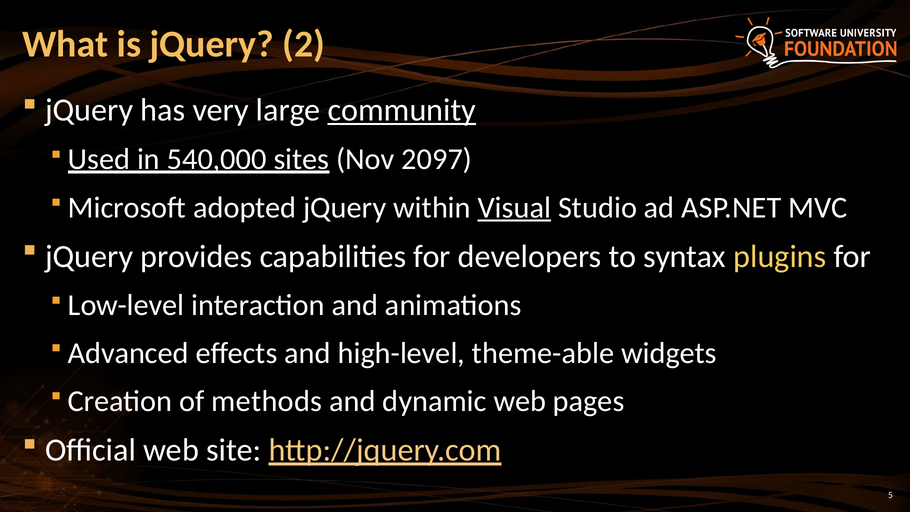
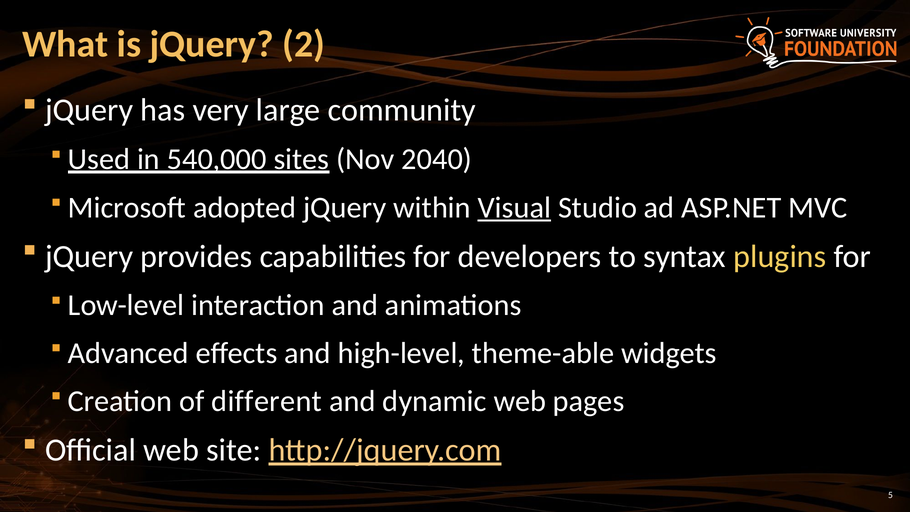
community underline: present -> none (402, 110)
2097: 2097 -> 2040 (437, 159)
methods: methods -> different (267, 401)
